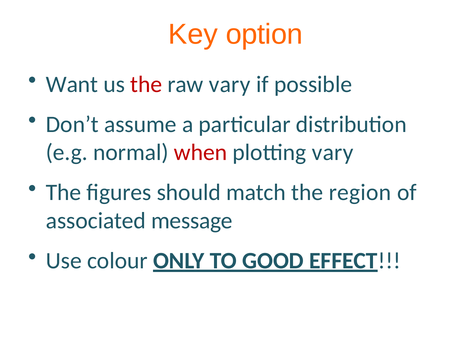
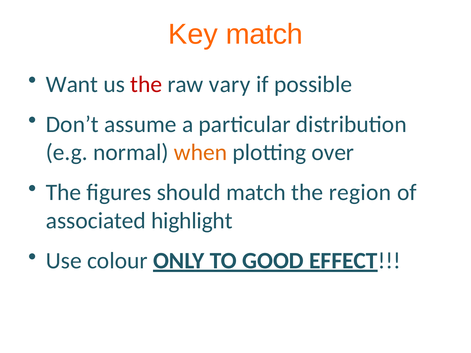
Key option: option -> match (264, 34)
when colour: red -> orange (201, 153)
plotting vary: vary -> over (333, 153)
message: message -> highlight (192, 221)
